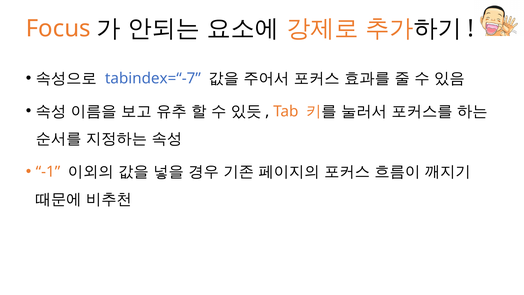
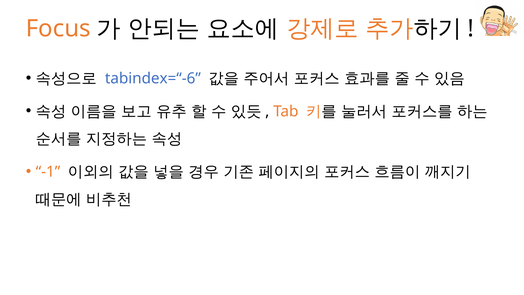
tabindex=“-7: tabindex=“-7 -> tabindex=“-6 (153, 78)
